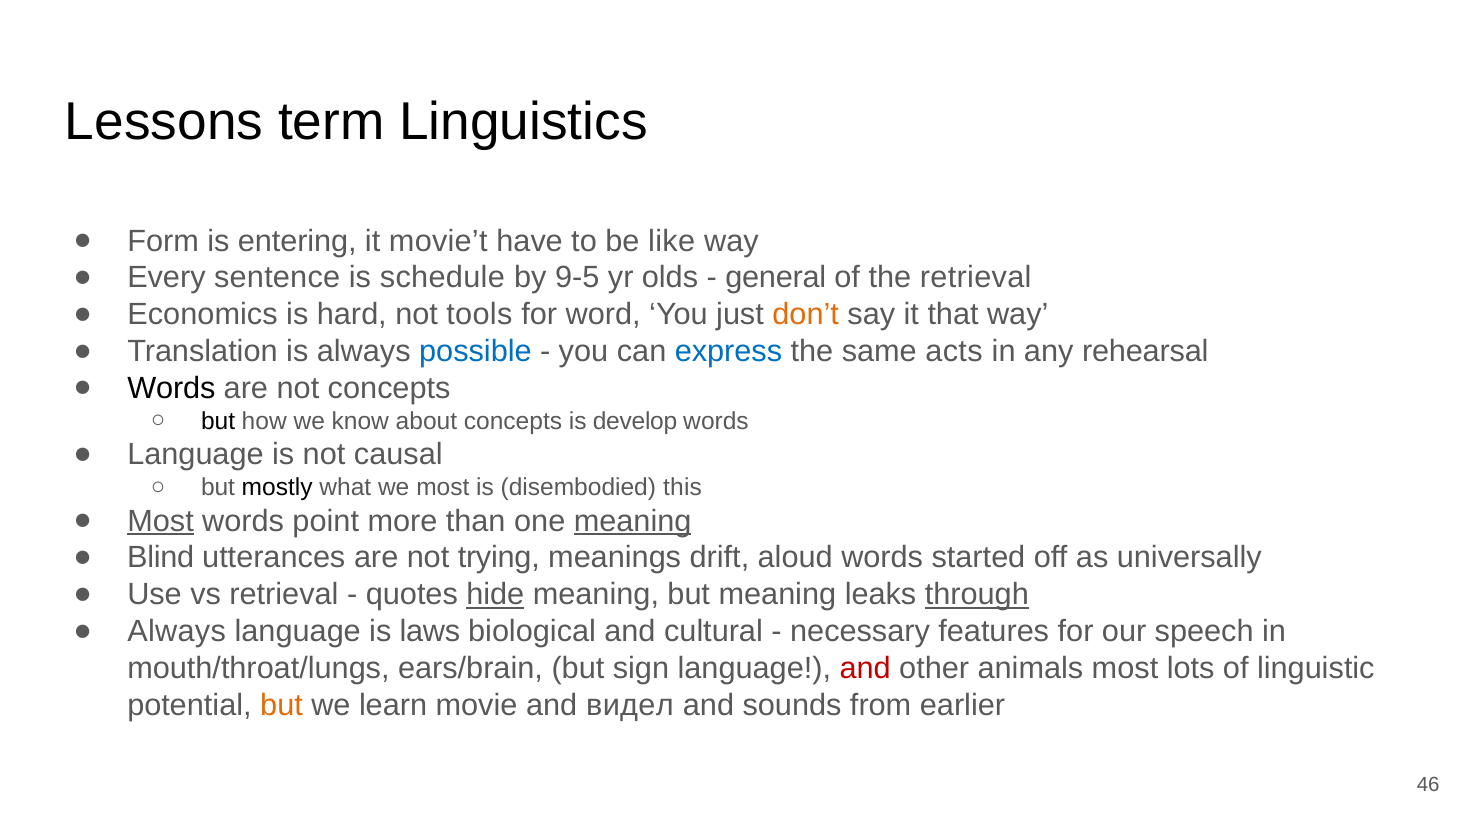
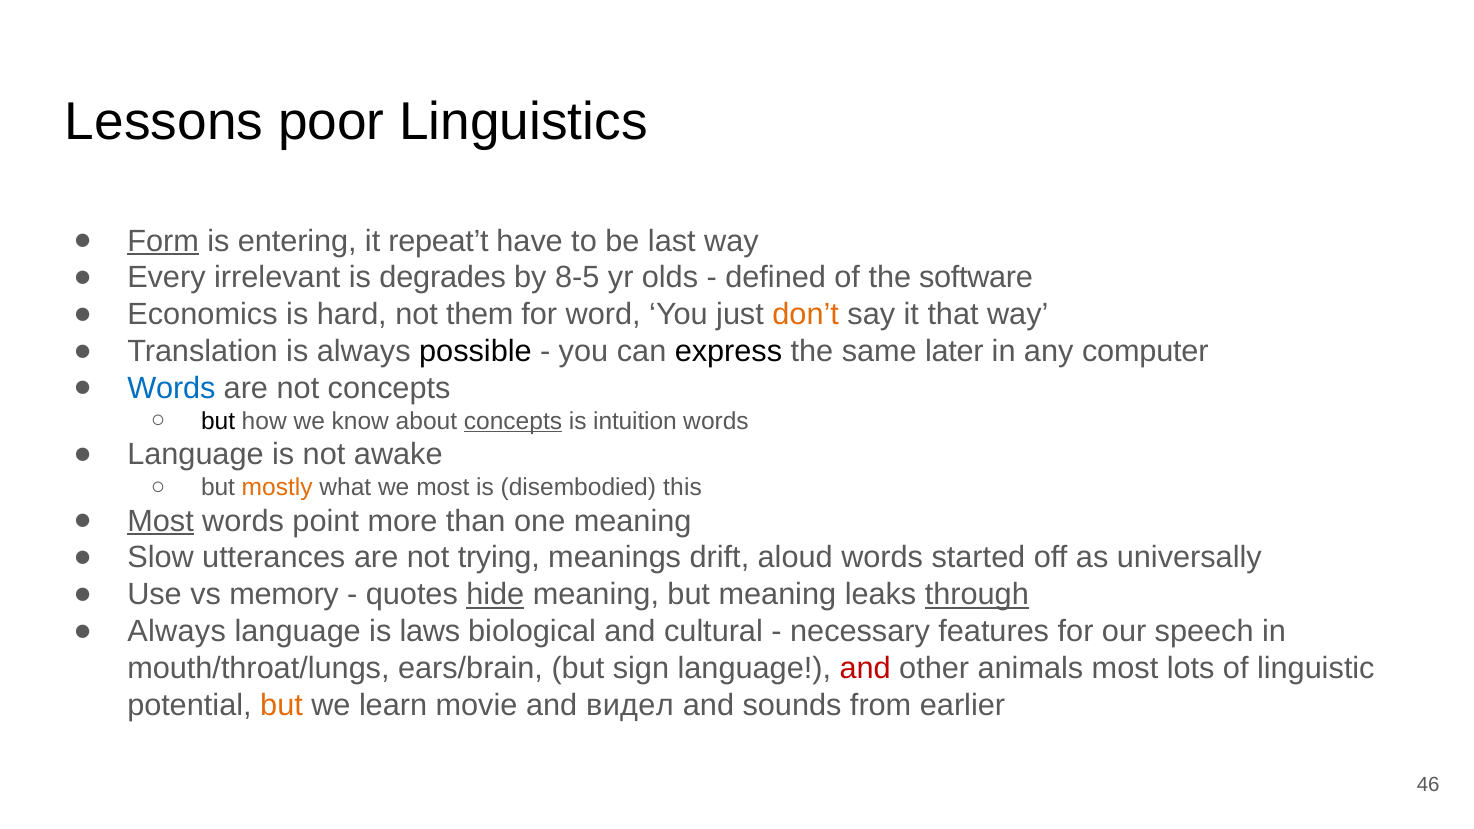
term: term -> poor (331, 122)
Form underline: none -> present (163, 241)
movie’t: movie’t -> repeat’t (439, 241)
like: like -> last (672, 241)
sentence: sentence -> irrelevant (277, 278)
schedule: schedule -> degrades (443, 278)
9-5: 9-5 -> 8-5 (577, 278)
general: general -> defined (776, 278)
the retrieval: retrieval -> software (976, 278)
tools: tools -> them (480, 315)
possible colour: blue -> black (475, 352)
express colour: blue -> black (728, 352)
acts: acts -> later (954, 352)
rehearsal: rehearsal -> computer (1145, 352)
Words colour: black -> blue (171, 388)
concepts underline: none -> present (513, 421)
develop: develop -> intuition (635, 421)
causal: causal -> awake (398, 455)
mostly colour: black -> orange (277, 487)
meaning underline: present -> none (633, 521)
Blind: Blind -> Slow (161, 558)
vs retrieval: retrieval -> memory (284, 595)
